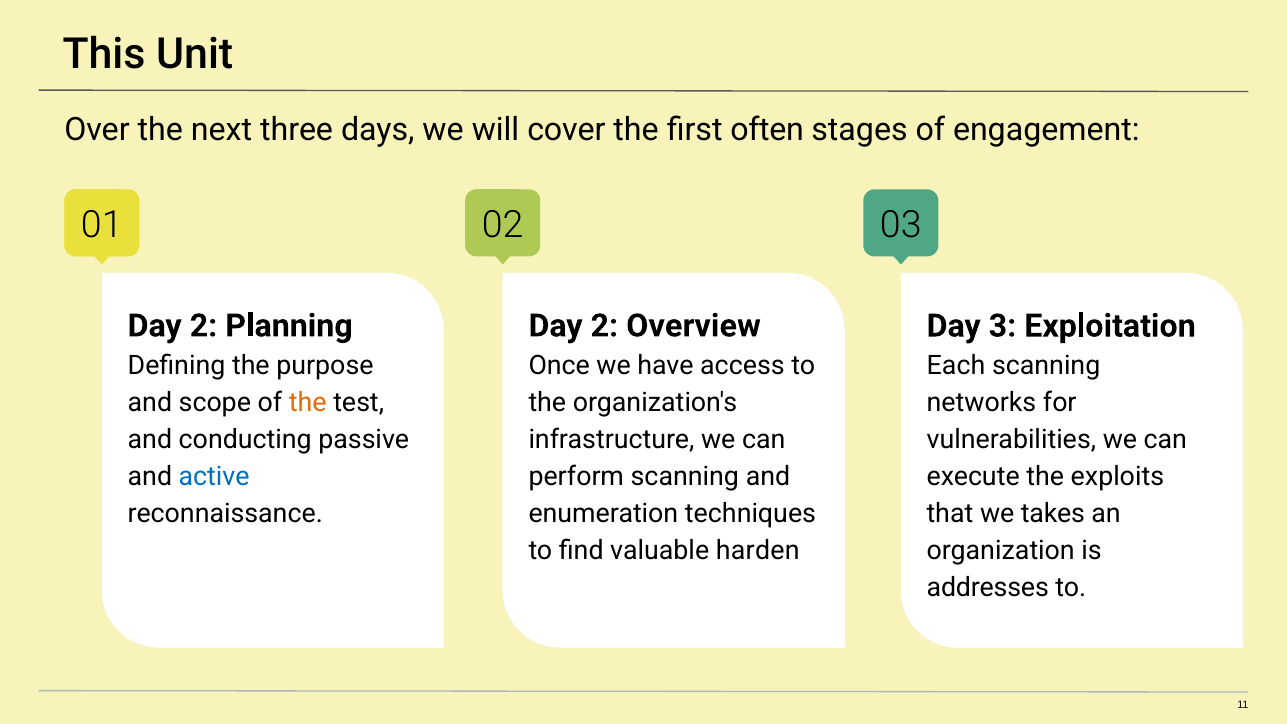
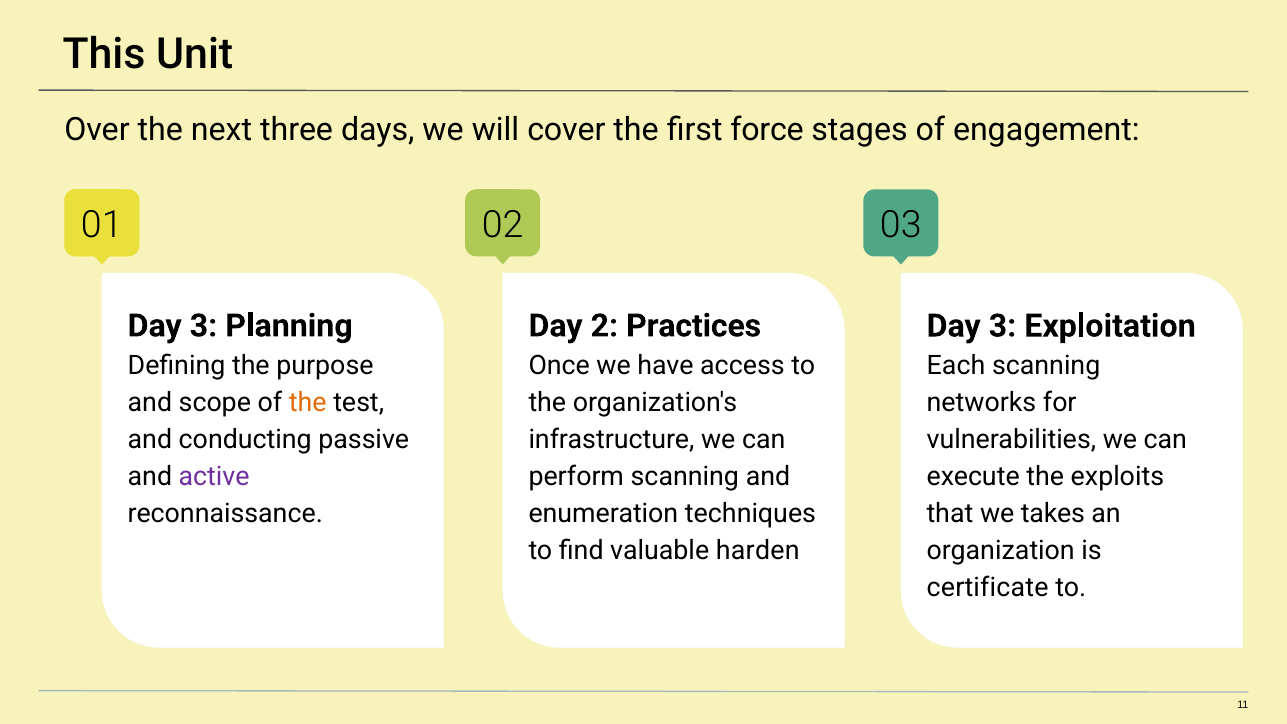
often: often -> force (767, 130)
2: 2 -> 3 (203, 326)
Overview: Overview -> Practices (694, 326)
active colour: blue -> purple (214, 477)
addresses: addresses -> certificate (988, 588)
